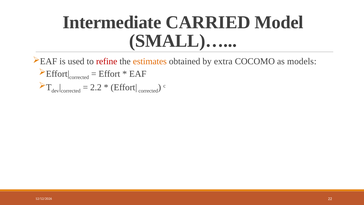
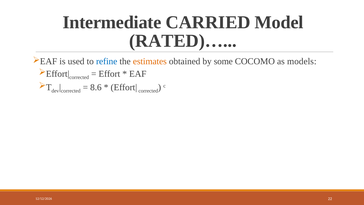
SMALL)…: SMALL)… -> RATED)… (183, 41)
refine colour: red -> blue (107, 61)
extra: extra -> some (223, 61)
2.2: 2.2 -> 8.6 (96, 87)
